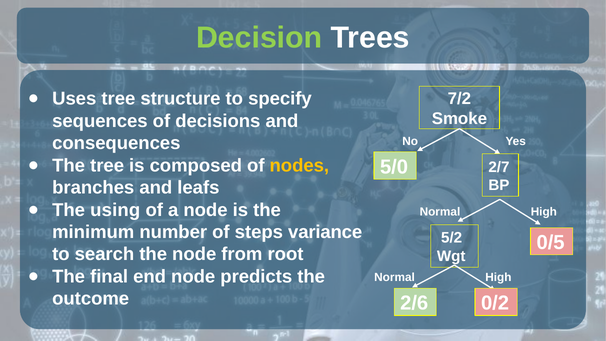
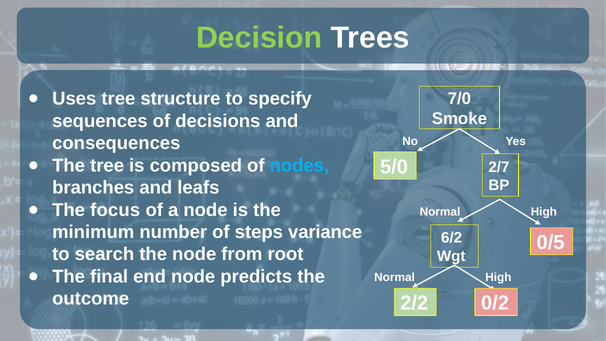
7/2: 7/2 -> 7/0 (459, 98)
nodes colour: yellow -> light blue (299, 165)
using: using -> focus (115, 210)
5/2: 5/2 -> 6/2 (452, 238)
2/6: 2/6 -> 2/2 (414, 303)
